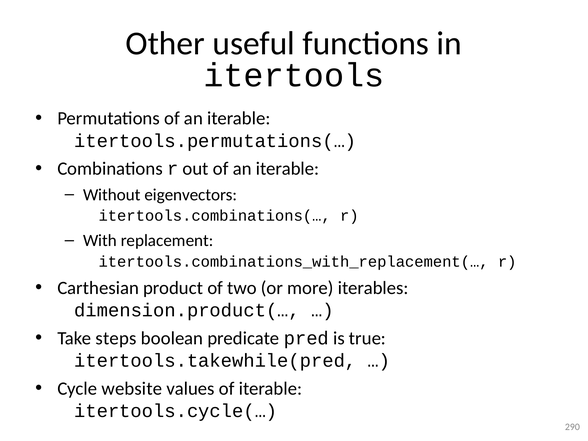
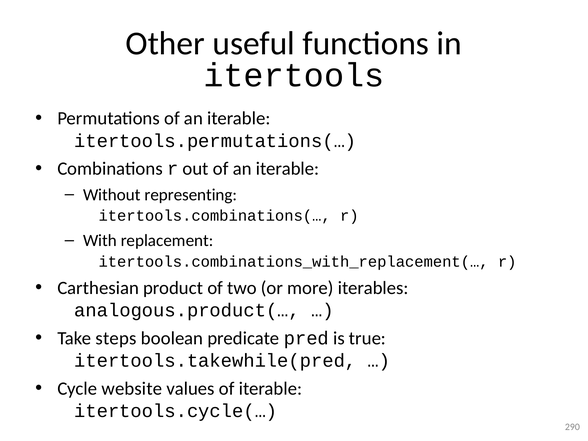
eigenvectors: eigenvectors -> representing (191, 195)
dimension.product(…: dimension.product(… -> analogous.product(… (187, 310)
